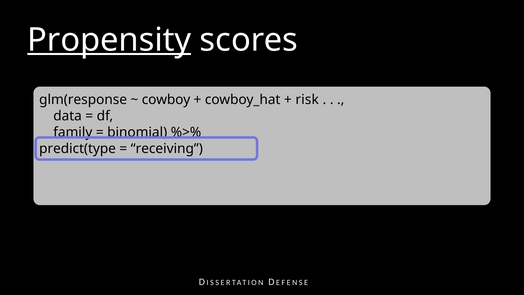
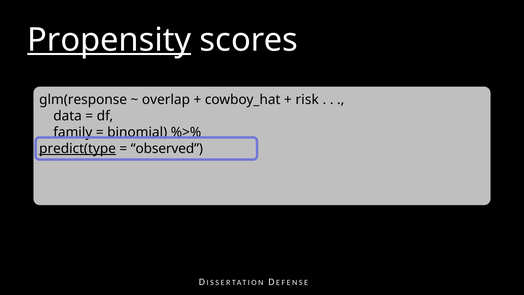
cowboy: cowboy -> overlap (166, 99)
predict(type underline: none -> present (78, 149)
receiving: receiving -> observed (167, 149)
